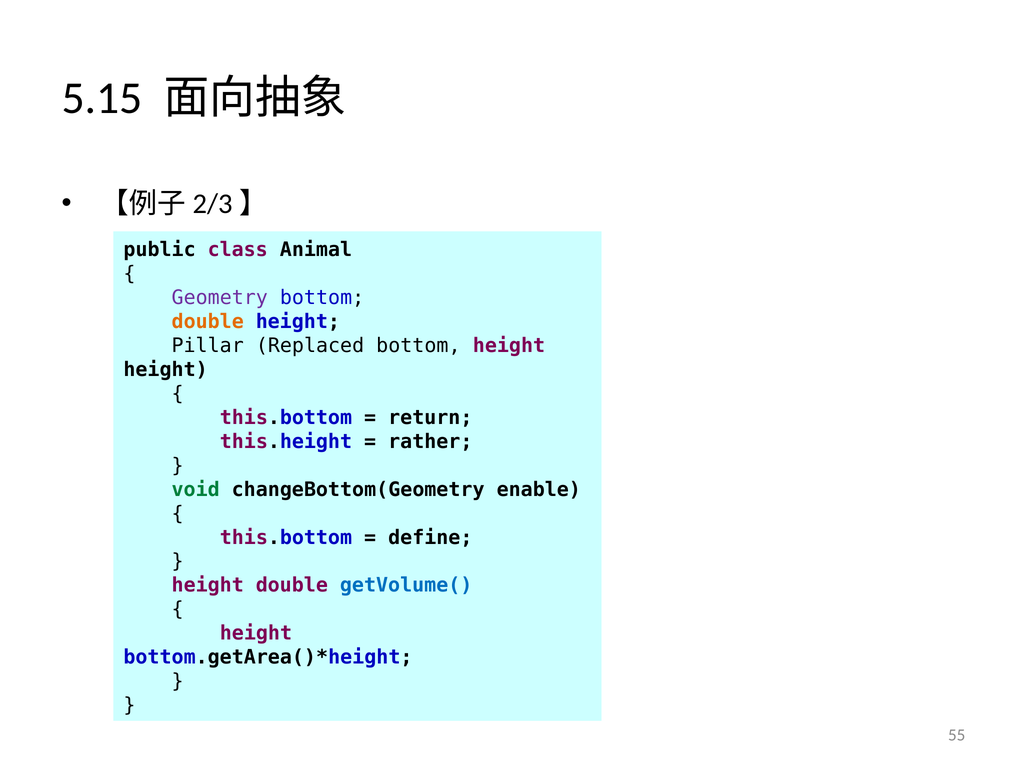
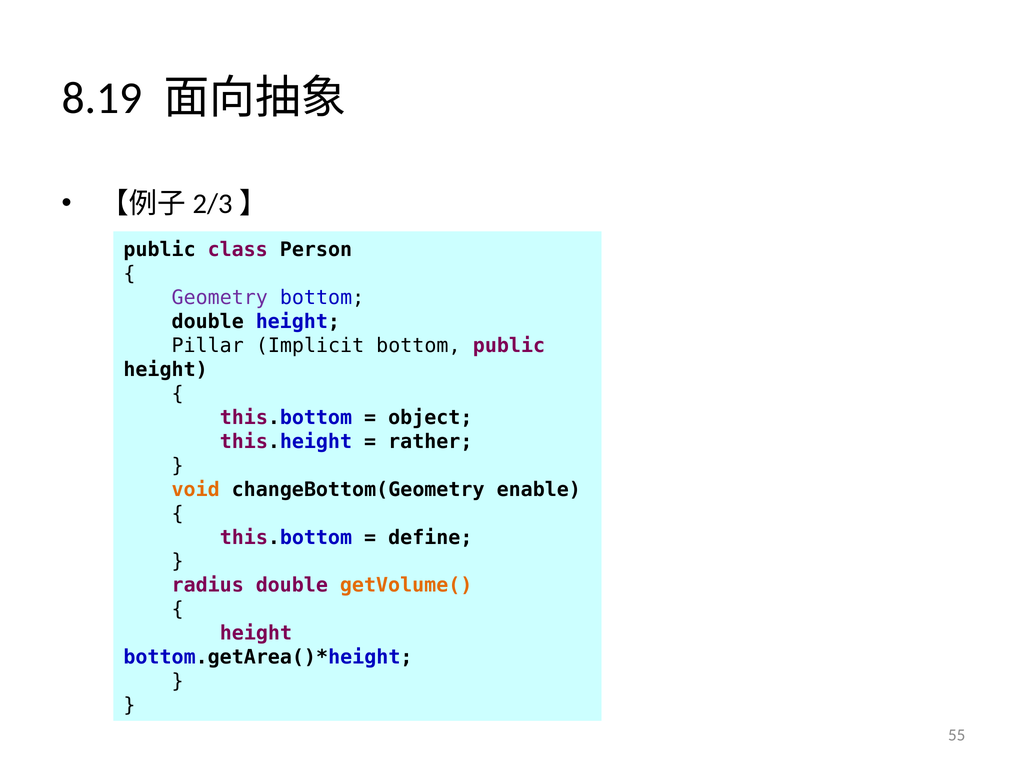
5.15: 5.15 -> 8.19 (102, 98)
Animal: Animal -> Person (316, 250)
double colour: orange -> black (208, 322)
Replaced: Replaced -> Implicit (310, 346)
bottom height: height -> public (509, 346)
return: return -> object (430, 418)
void colour: green -> orange (196, 490)
height: height -> radius (208, 586)
getVolume( colour: blue -> orange (406, 586)
